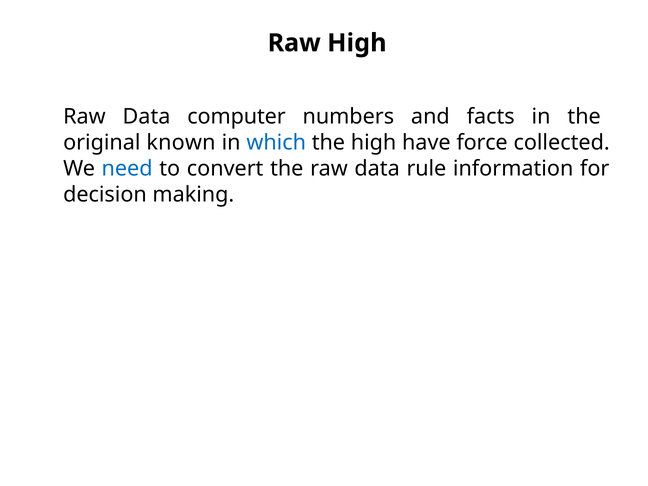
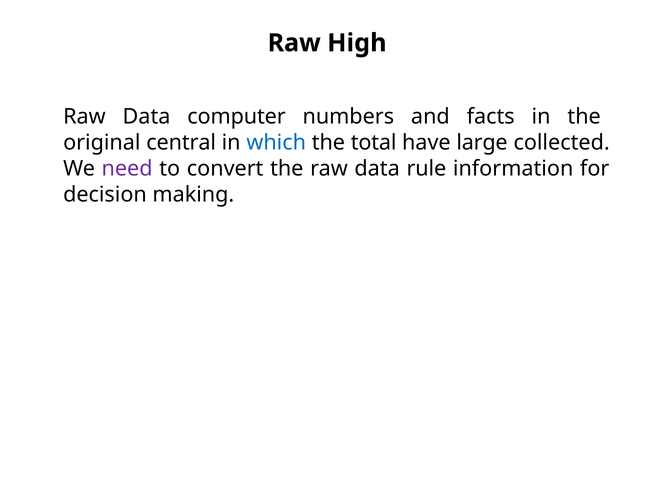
known: known -> central (181, 143)
the high: high -> total (374, 143)
force: force -> large (482, 143)
need colour: blue -> purple (127, 169)
